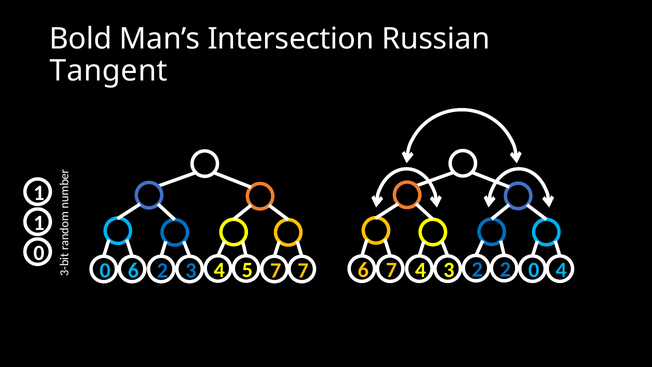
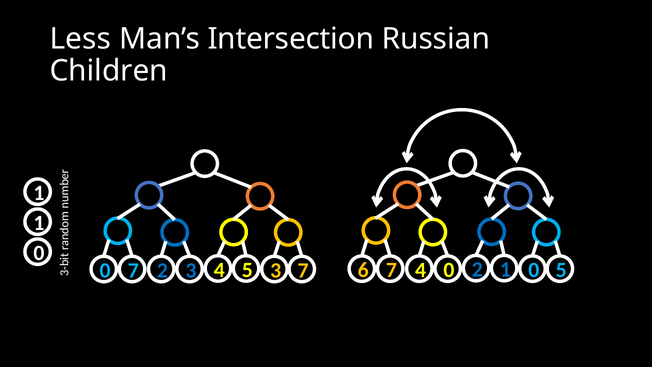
Bold: Bold -> Less (80, 39)
Tangent: Tangent -> Children (109, 71)
4 3: 3 -> 0 (449, 270)
2 2: 2 -> 1 (505, 269)
4: 4 -> 5 (561, 270)
0 6: 6 -> 7 (133, 270)
5 7: 7 -> 3 (276, 270)
